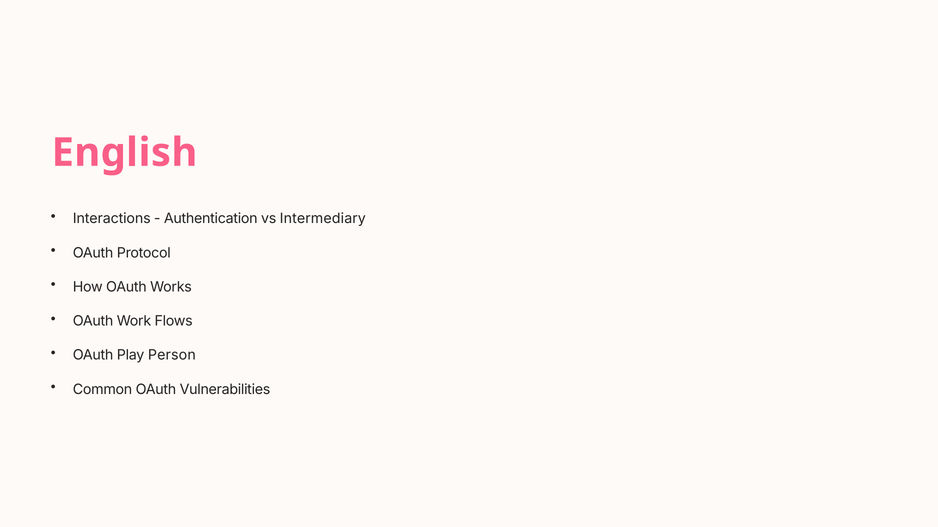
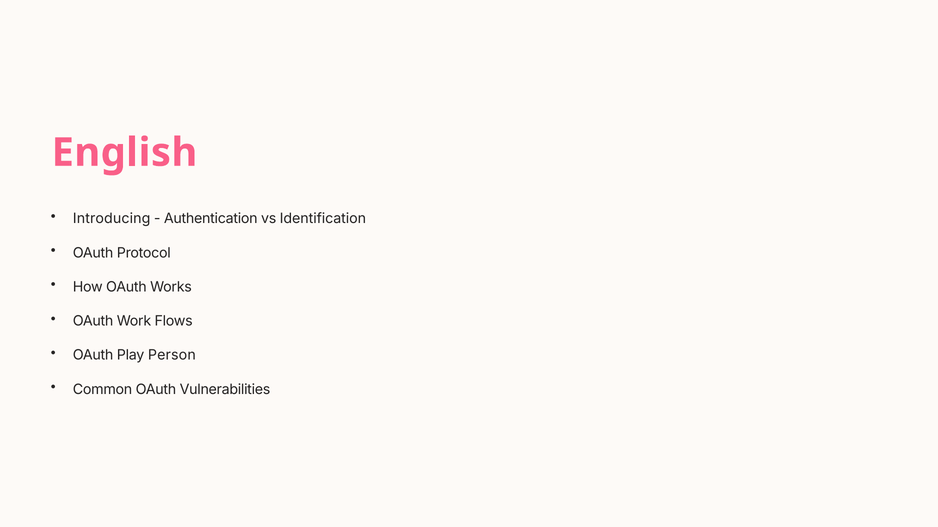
Interactions: Interactions -> Introducing (112, 219)
Intermediary: Intermediary -> Identification (323, 219)
